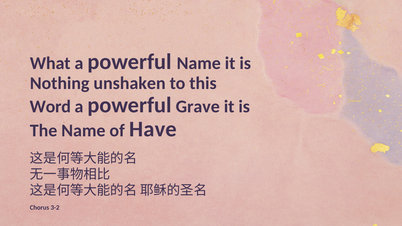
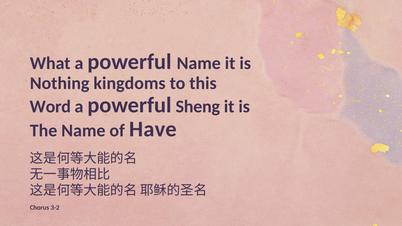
unshaken: unshaken -> kingdoms (130, 83)
Grave: Grave -> Sheng (198, 107)
